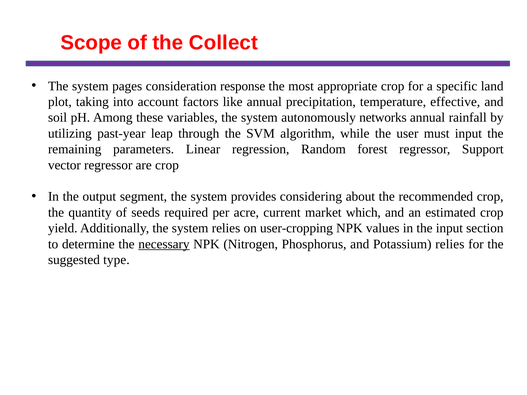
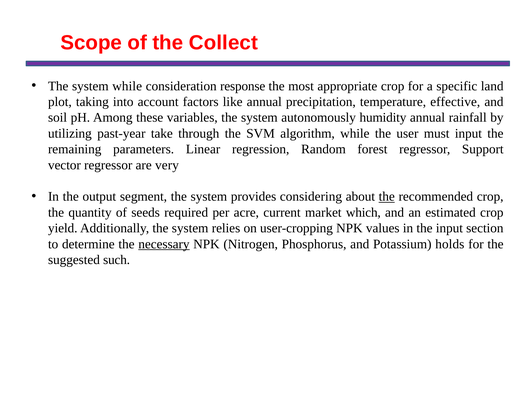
system pages: pages -> while (127, 86)
networks: networks -> humidity (383, 118)
leap: leap -> take (162, 133)
are crop: crop -> very (167, 165)
the underline: none -> present (387, 197)
Potassium relies: relies -> holds (450, 244)
type: type -> such (117, 260)
